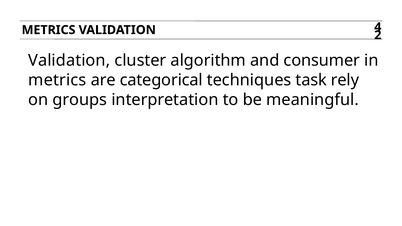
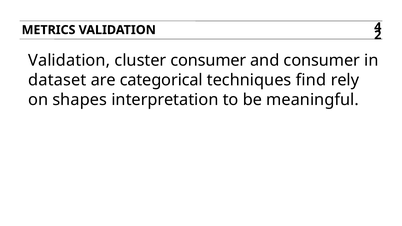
cluster algorithm: algorithm -> consumer (208, 60)
metrics: metrics -> dataset (57, 80)
task: task -> find (311, 80)
groups: groups -> shapes (80, 100)
